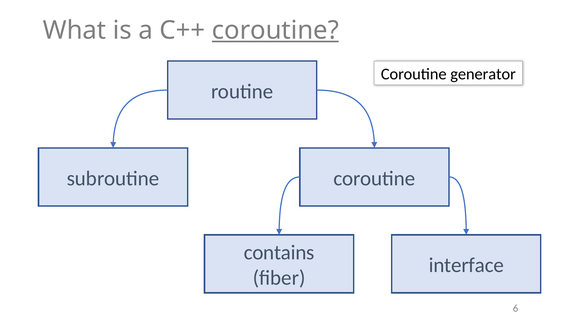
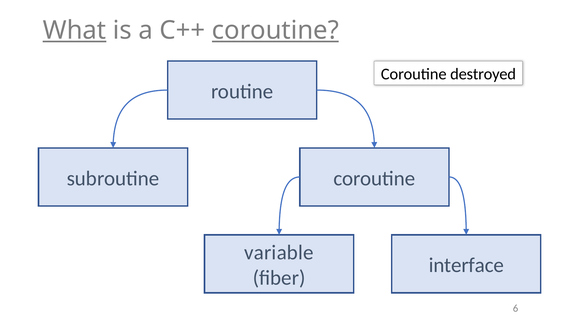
What underline: none -> present (75, 30)
generator: generator -> destroyed (483, 74)
contains: contains -> variable (279, 252)
